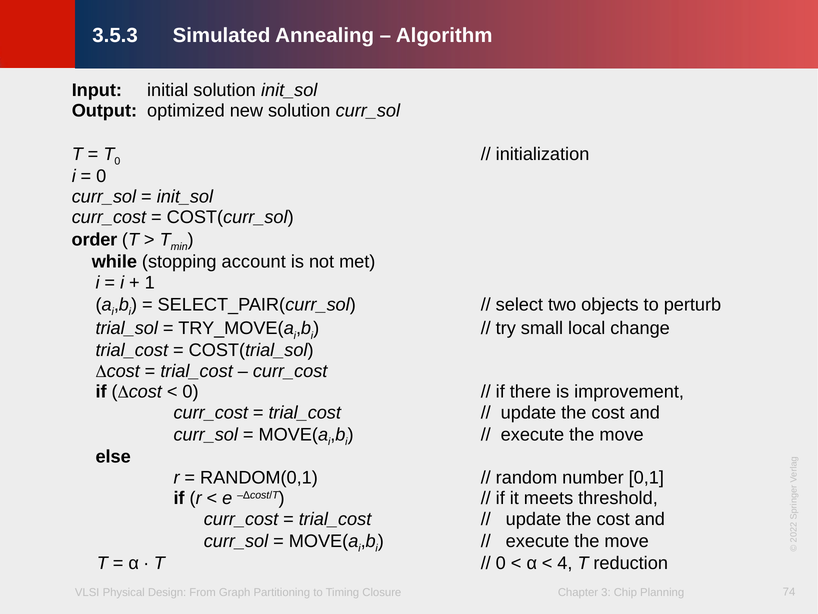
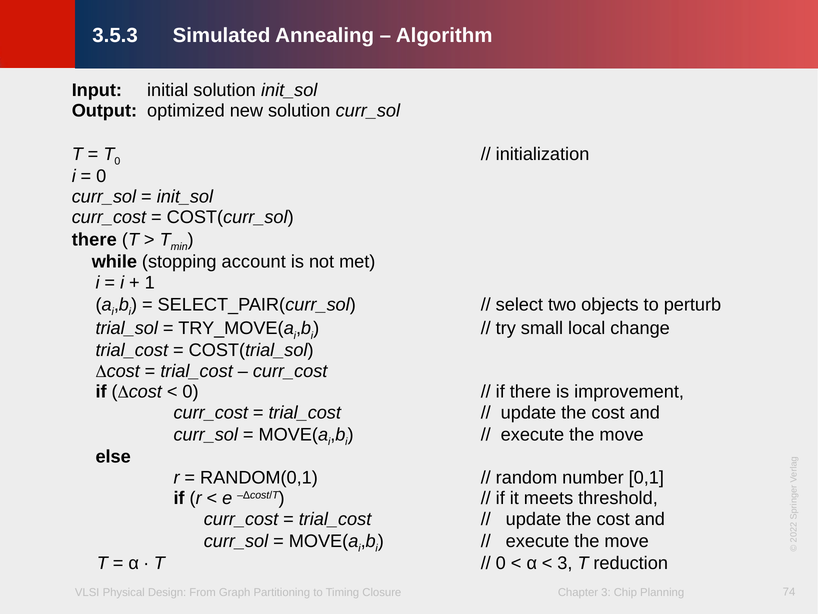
order: order -> there (94, 240)
4: 4 -> 3 (565, 563)
